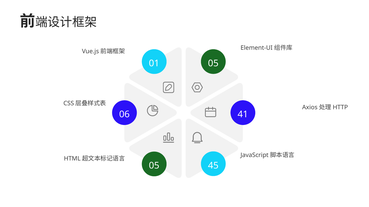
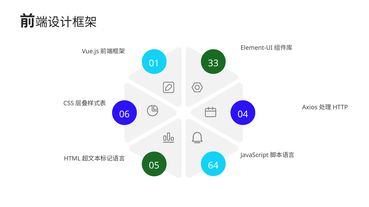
01 05: 05 -> 33 (213, 63)
41: 41 -> 04 (243, 115)
45: 45 -> 64 (213, 166)
